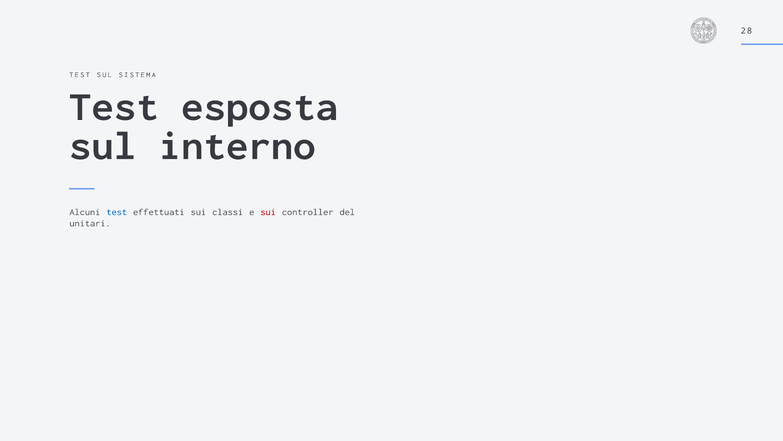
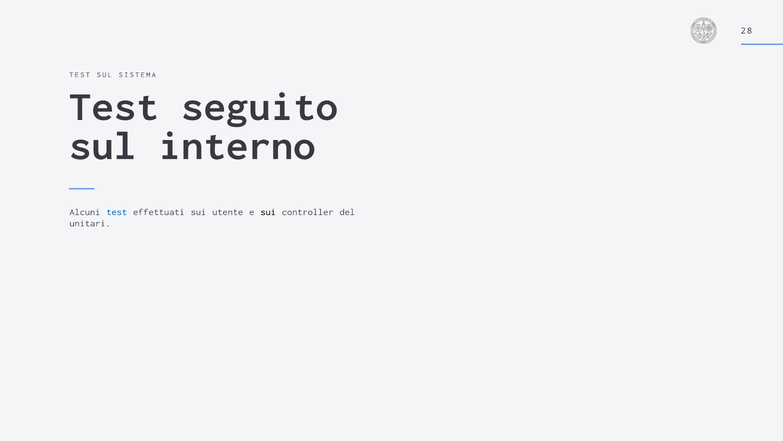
esposta: esposta -> seguito (260, 106)
classi: classi -> utente (228, 212)
sui colour: red -> black (268, 212)
